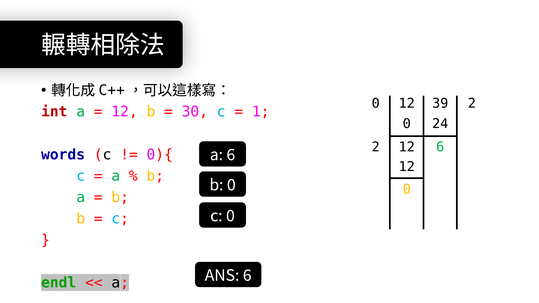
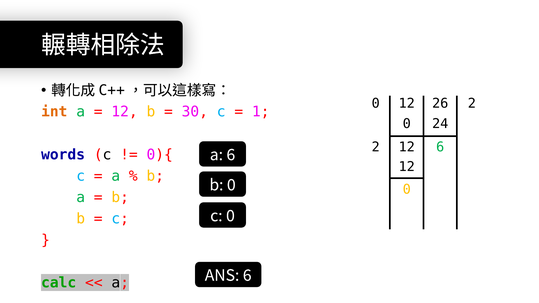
39: 39 -> 26 (440, 103)
int colour: red -> orange (54, 112)
endl: endl -> calc (59, 283)
